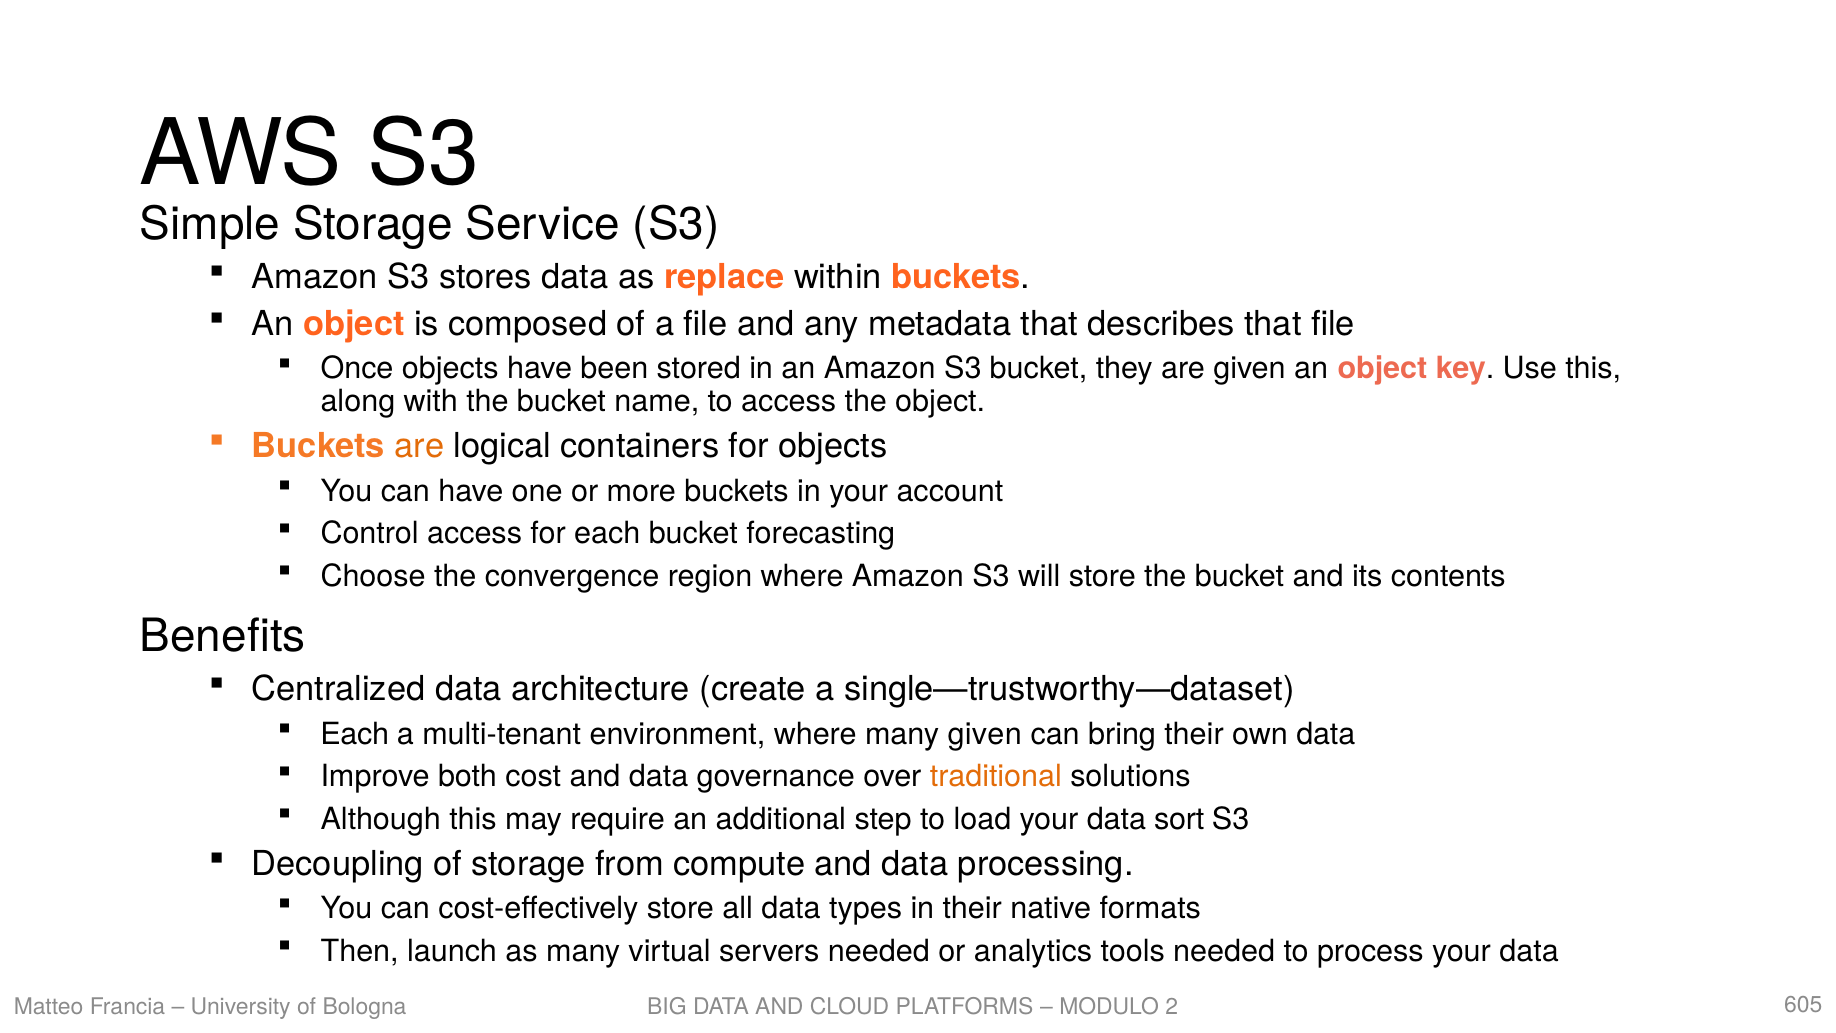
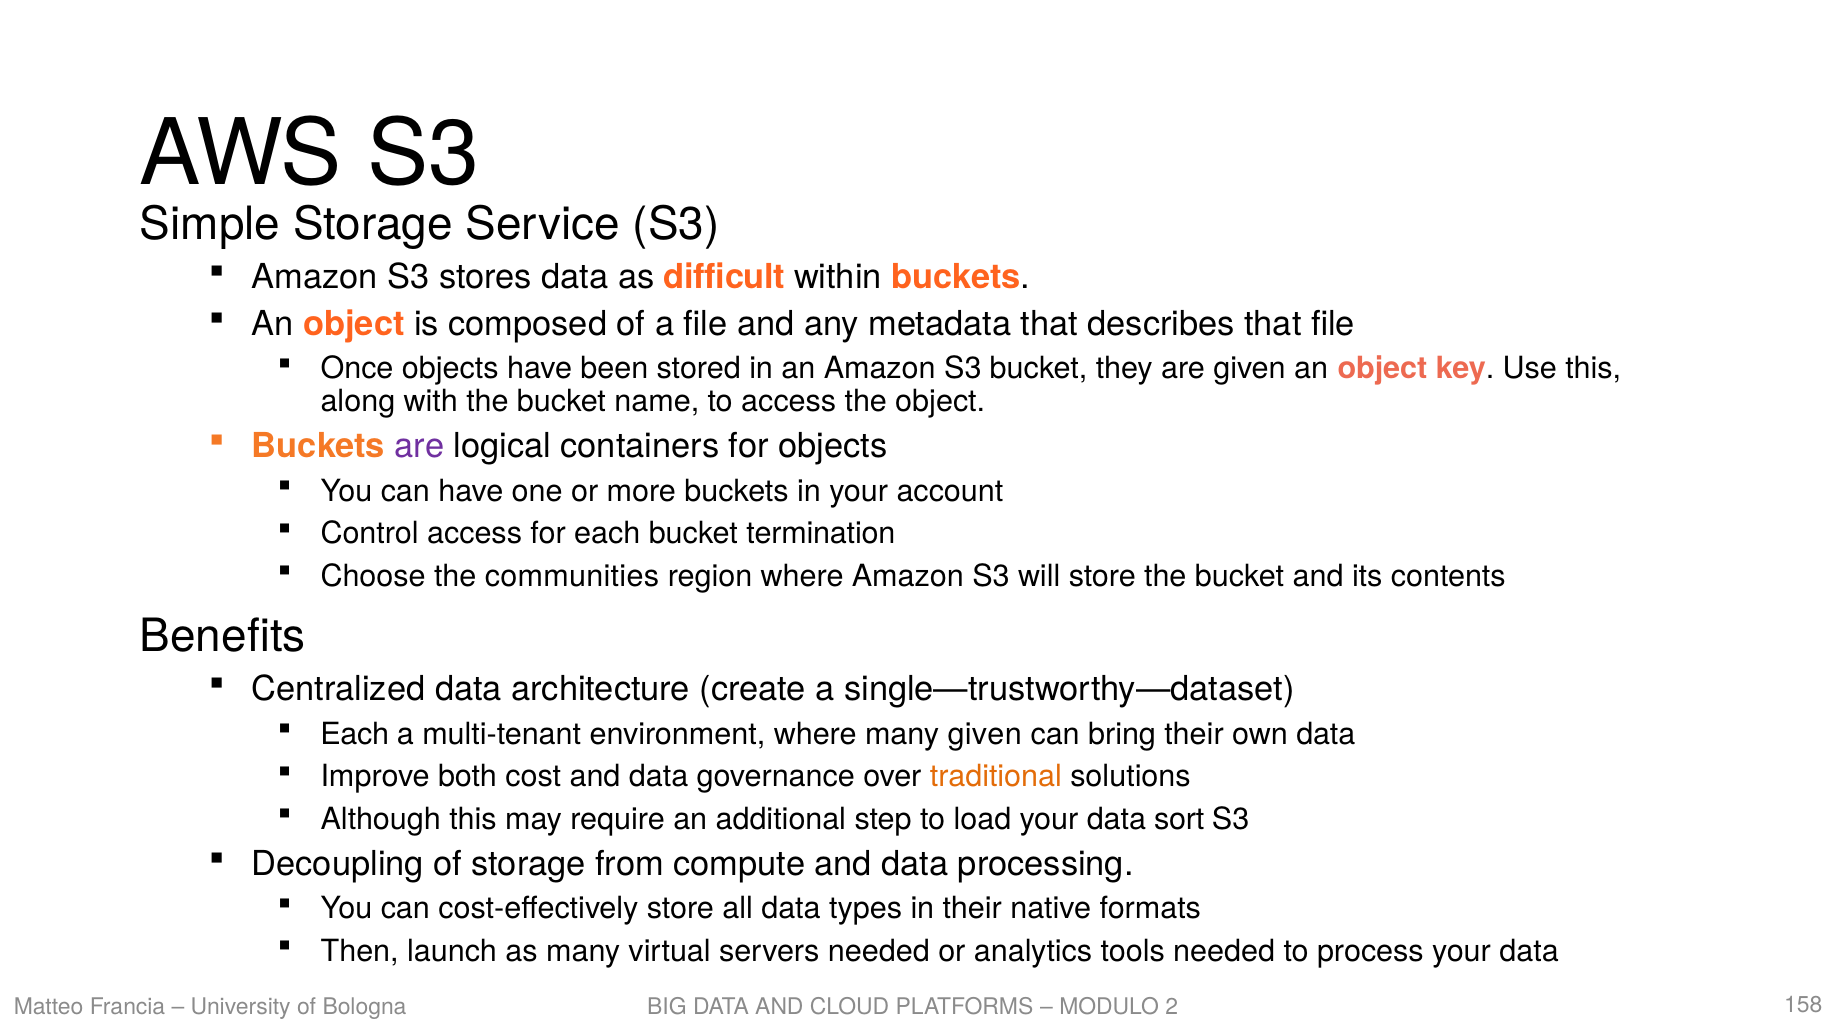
replace: replace -> difficult (725, 277)
are colour: orange -> purple (419, 446)
forecasting: forecasting -> termination (821, 533)
convergence: convergence -> communities (572, 576)
605: 605 -> 158 (1803, 1004)
